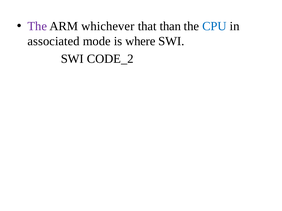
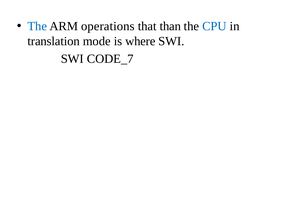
The colour: purple -> blue (37, 26)
whichever: whichever -> operations (108, 26)
associated: associated -> translation (54, 41)
CODE_2: CODE_2 -> CODE_7 (110, 59)
